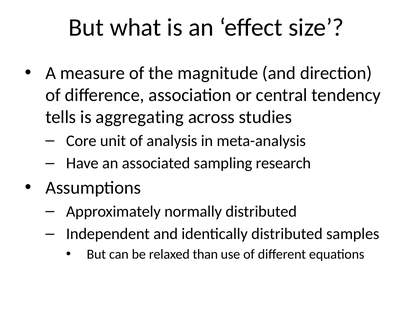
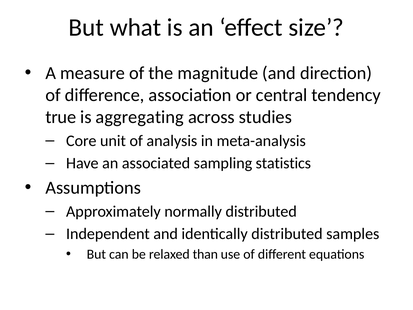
tells: tells -> true (61, 117)
research: research -> statistics (283, 163)
